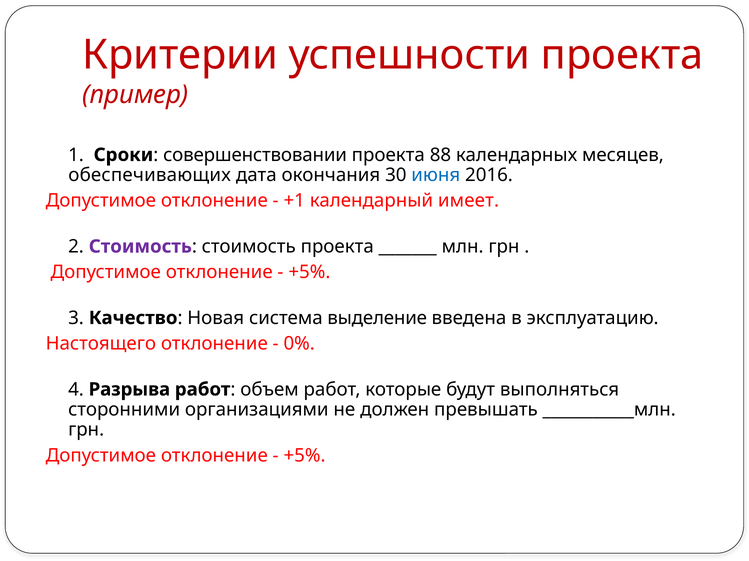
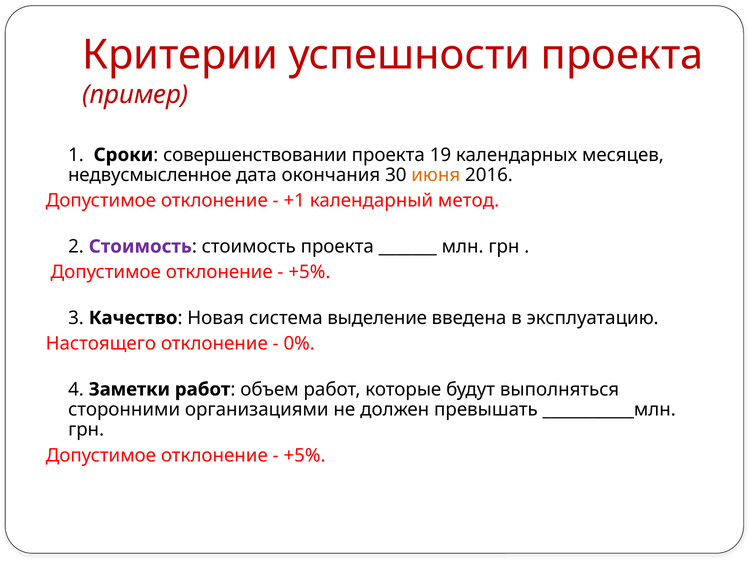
88: 88 -> 19 (440, 155)
обеспечивающих: обеспечивающих -> недвусмысленное (150, 175)
июня colour: blue -> orange (436, 175)
имеет: имеет -> метод (469, 201)
Разрыва: Разрыва -> Заметки (129, 390)
